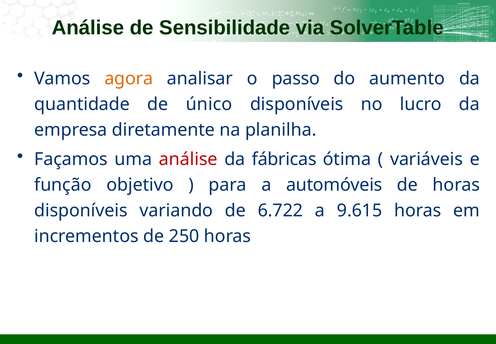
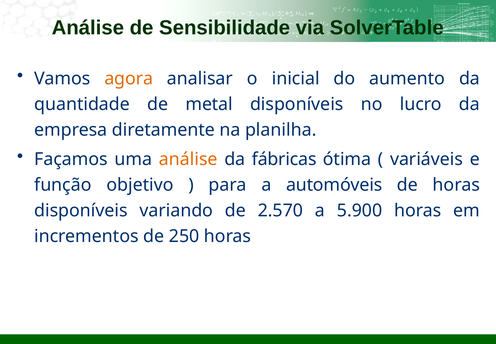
passo: passo -> inicial (296, 78)
único: único -> metal (209, 104)
análise colour: red -> orange (188, 159)
6.722: 6.722 -> 2.570 (280, 210)
9.615: 9.615 -> 5.900 (360, 210)
